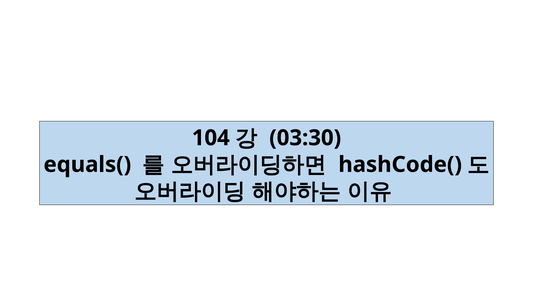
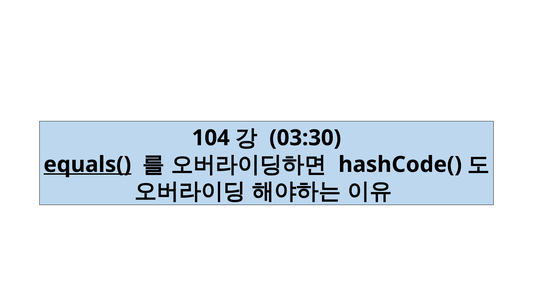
equals( underline: none -> present (87, 164)
